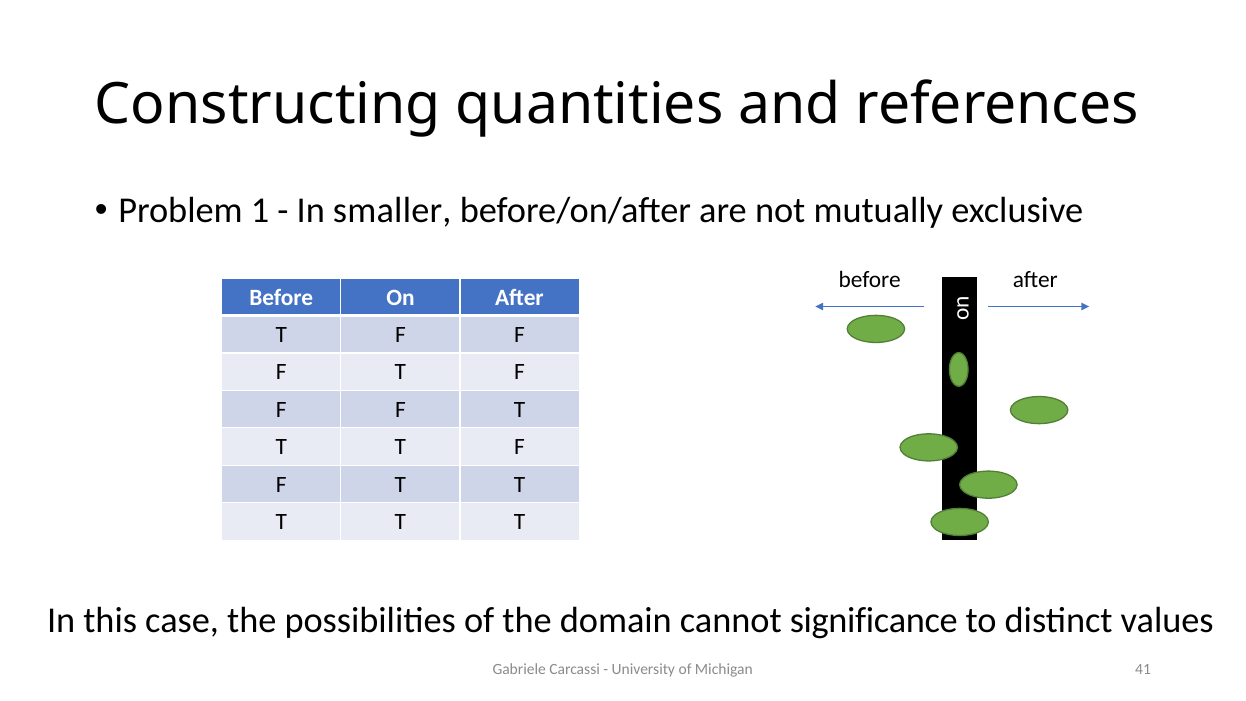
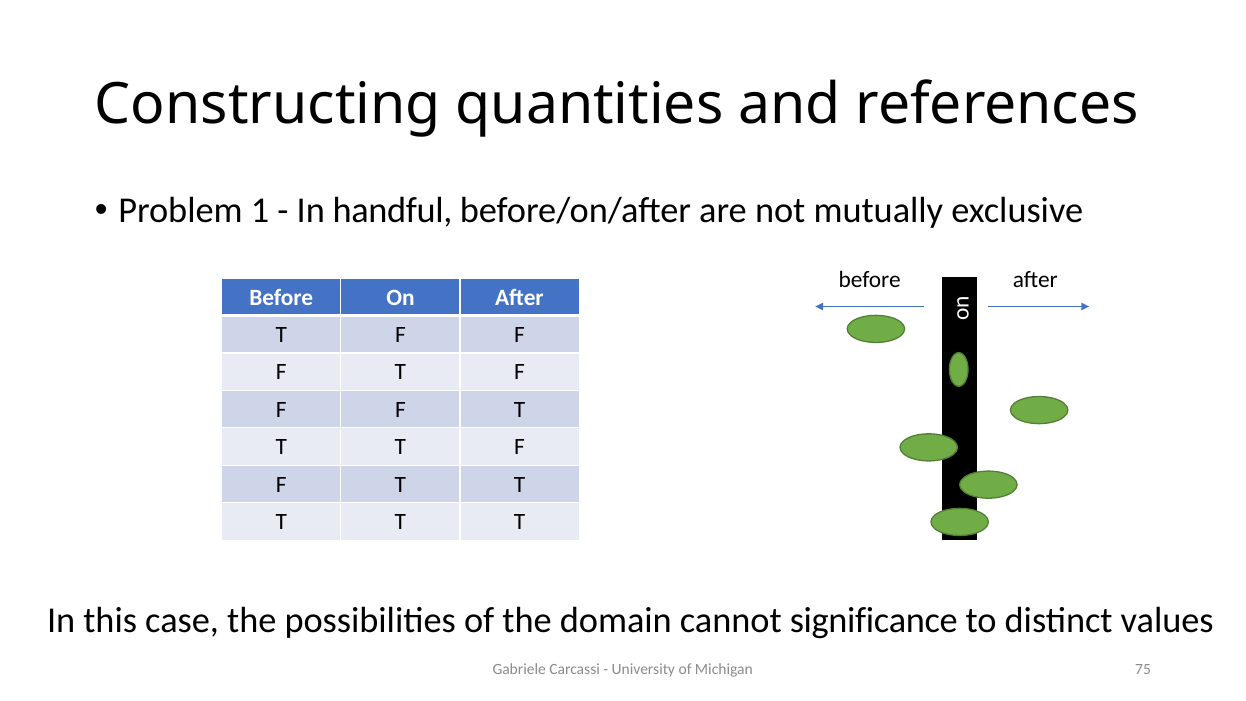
smaller: smaller -> handful (393, 211)
41: 41 -> 75 (1143, 669)
